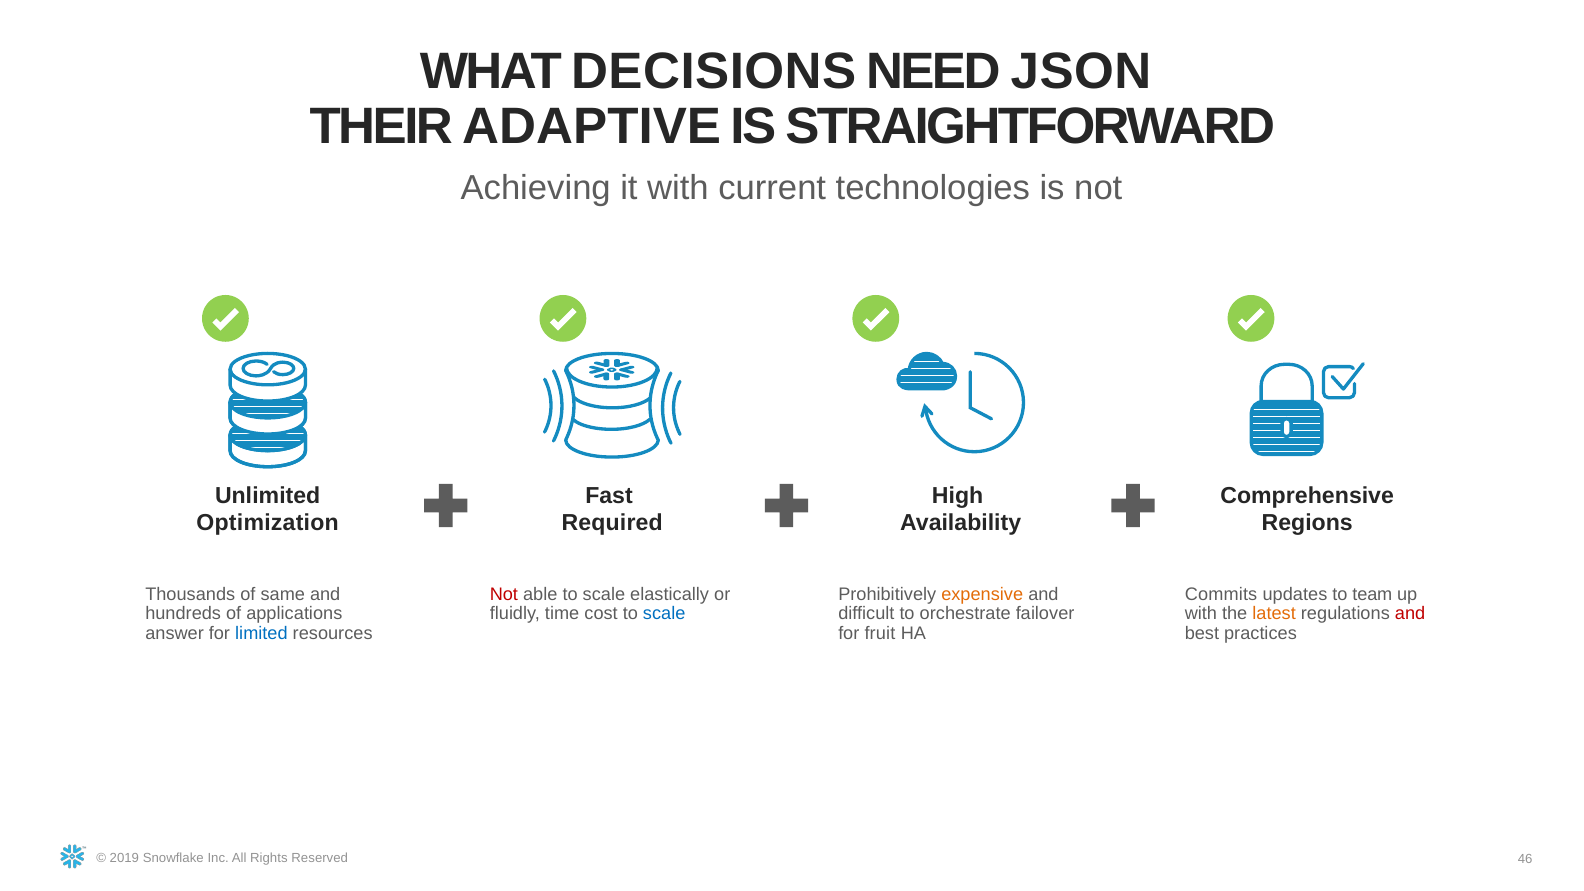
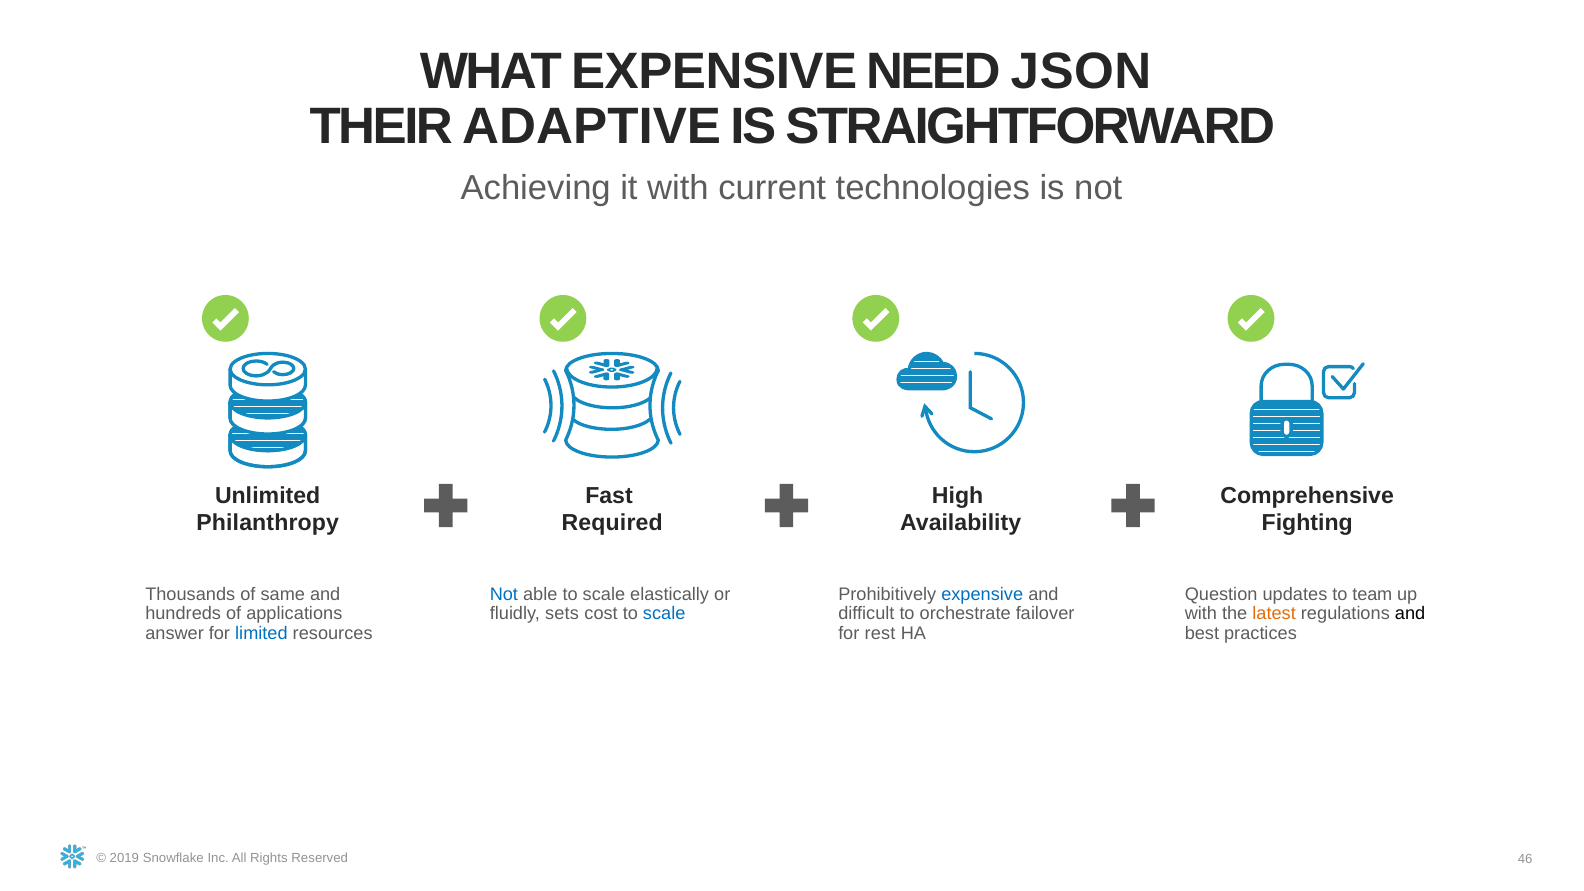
WHAT DECISIONS: DECISIONS -> EXPENSIVE (714, 72)
Optimization: Optimization -> Philanthropy (268, 523)
Regions: Regions -> Fighting (1307, 523)
Not colour: red -> blue (504, 594)
expensive colour: orange -> blue (982, 594)
Commits: Commits -> Question (1221, 594)
time: time -> sets (562, 614)
and colour: red -> black (1410, 614)
fruit: fruit -> rest (880, 633)
